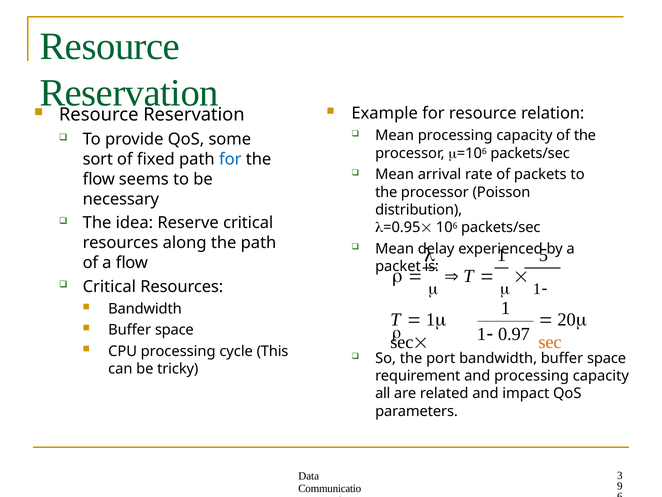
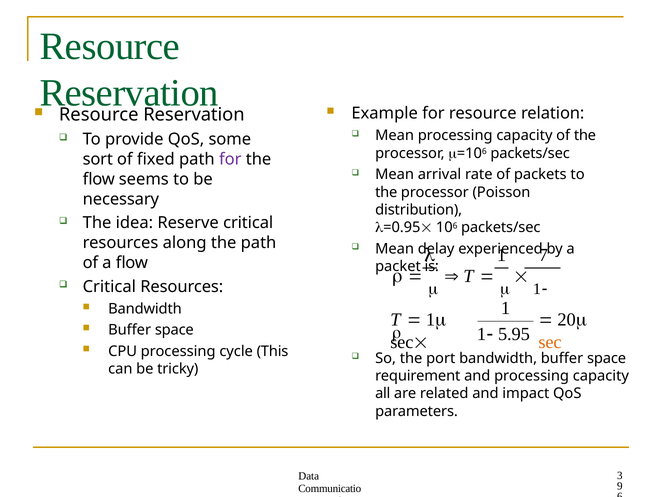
for colour: blue -> purple (230, 159)
5: 5 -> 7 (543, 255)
0.97: 0.97 -> 5.95 (514, 334)
